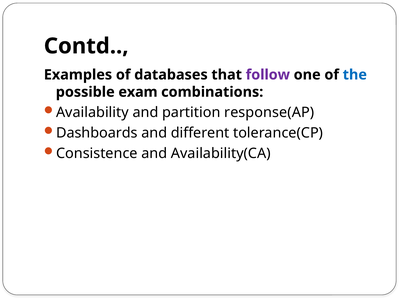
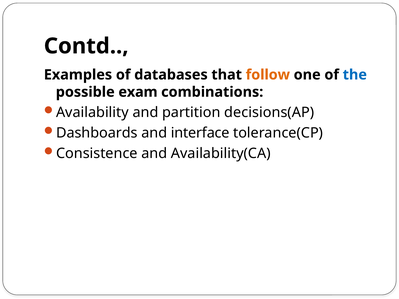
follow colour: purple -> orange (268, 75)
response(AP: response(AP -> decisions(AP (269, 113)
different: different -> interface (200, 133)
